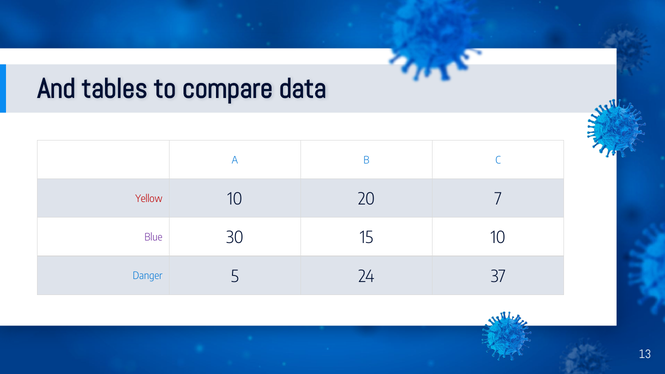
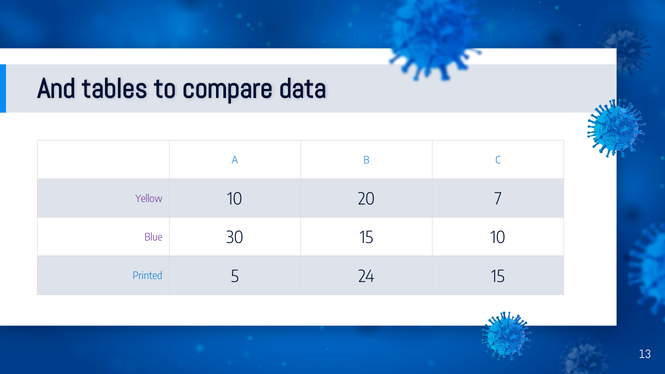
Yellow colour: red -> purple (149, 199)
Danger: Danger -> Printed (148, 276)
24 37: 37 -> 15 (498, 277)
